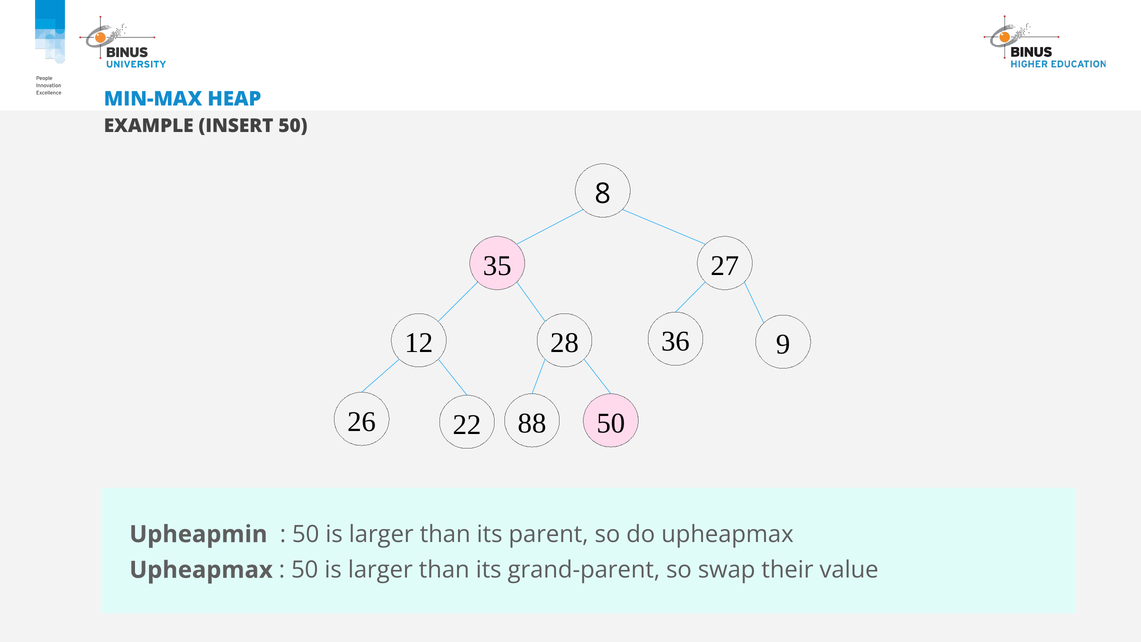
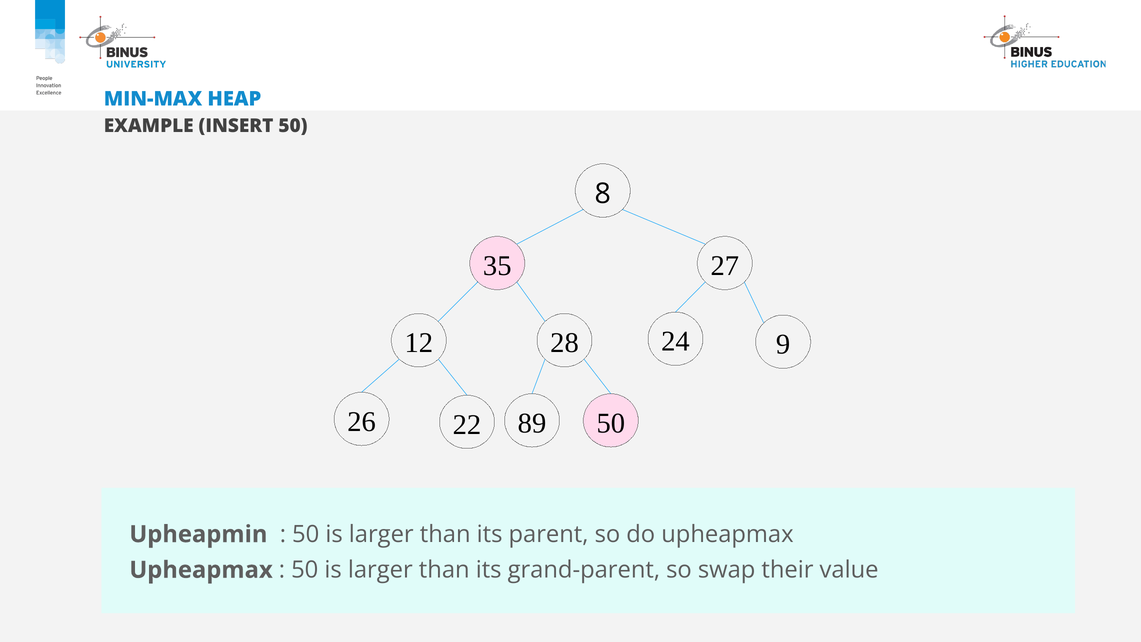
36: 36 -> 24 (675, 341)
88: 88 -> 89 (532, 423)
